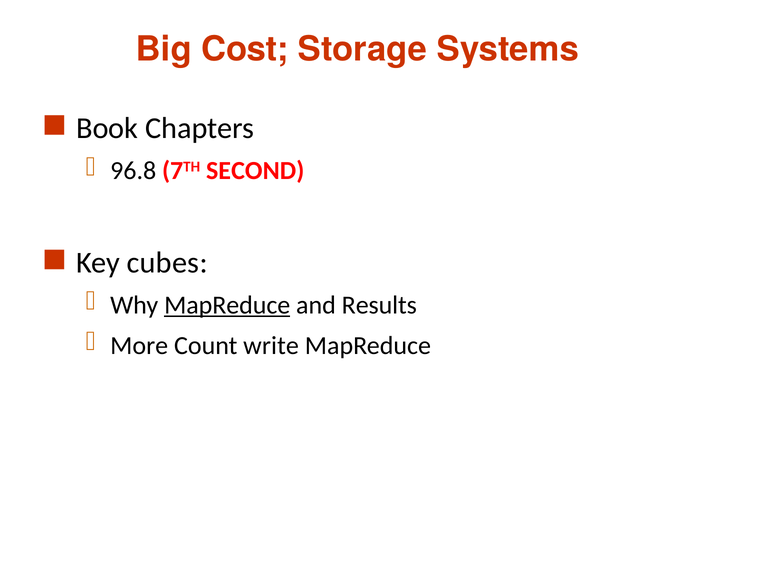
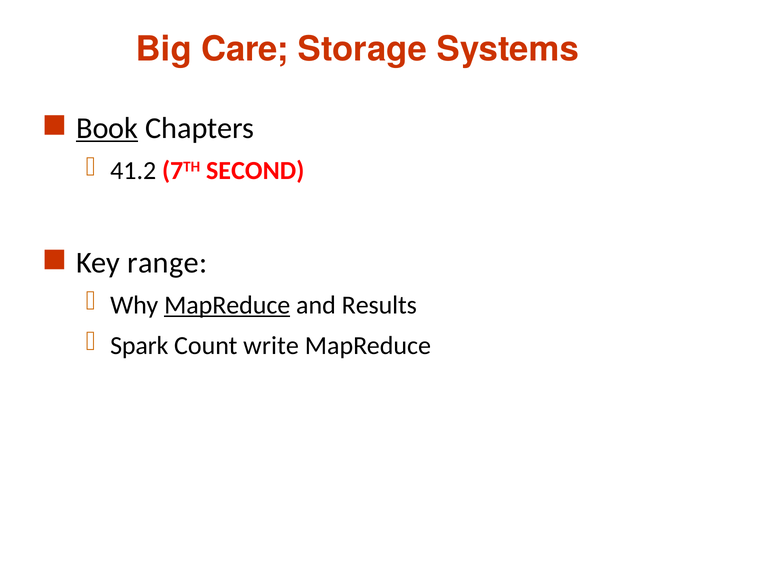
Cost: Cost -> Care (245, 49)
Book underline: none -> present (107, 128)
96.8: 96.8 -> 41.2 (133, 171)
cubes: cubes -> range (167, 263)
More: More -> Spark (139, 346)
